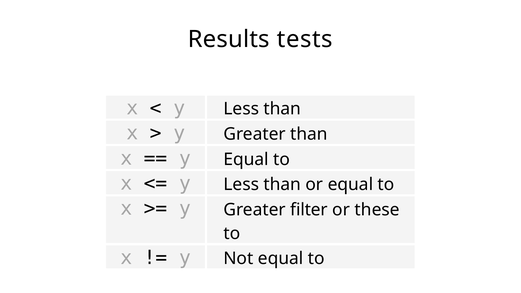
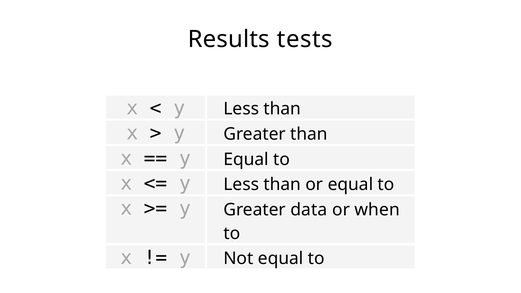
filter: filter -> data (309, 210)
these: these -> when (377, 210)
